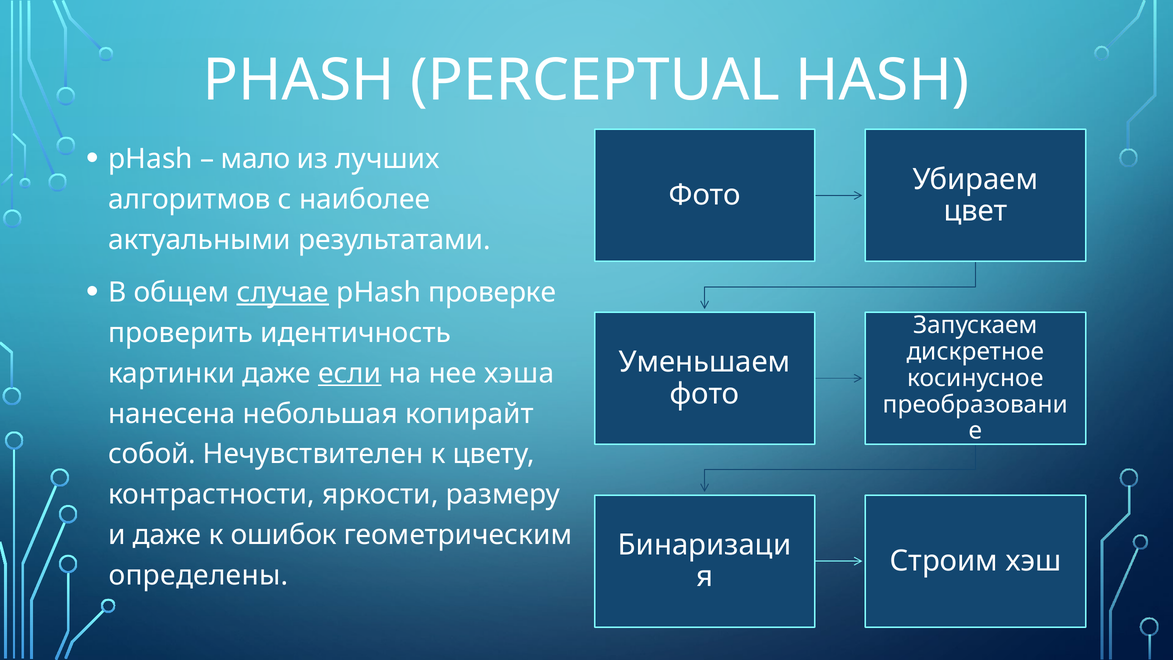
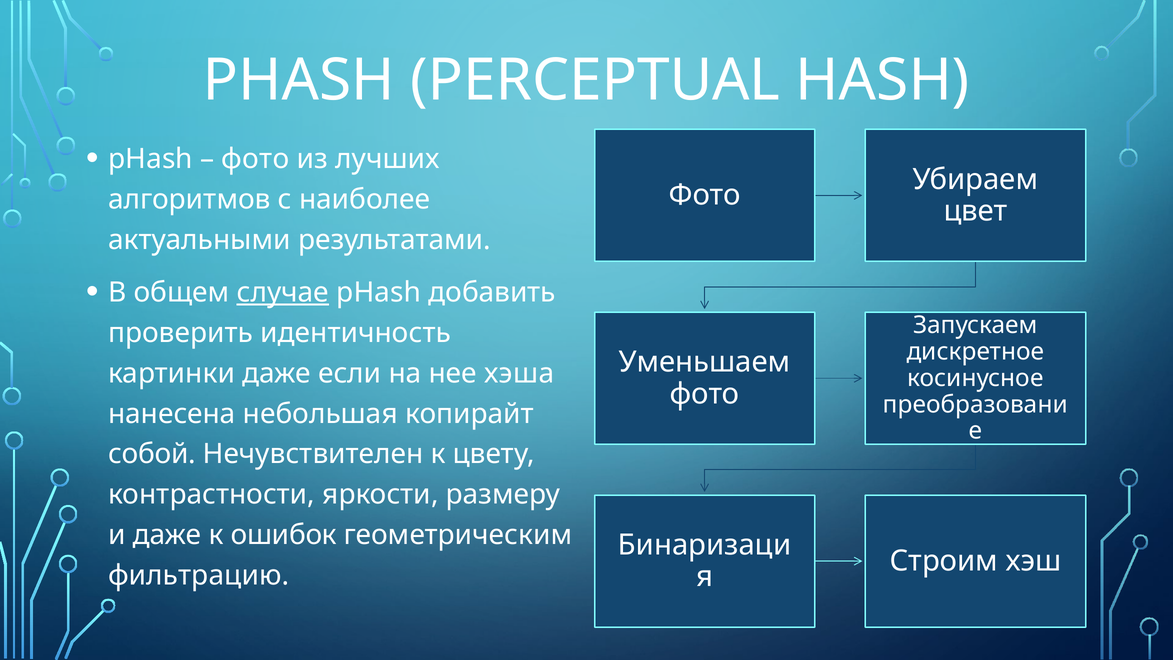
мало: мало -> фото (255, 159)
проверке: проверке -> добавить (492, 292)
если underline: present -> none (350, 373)
определены: определены -> фильтрацию (199, 575)
